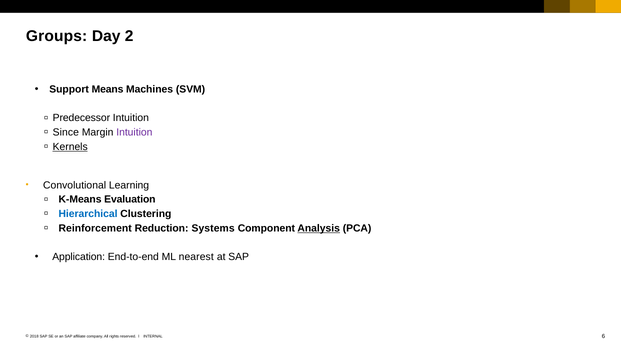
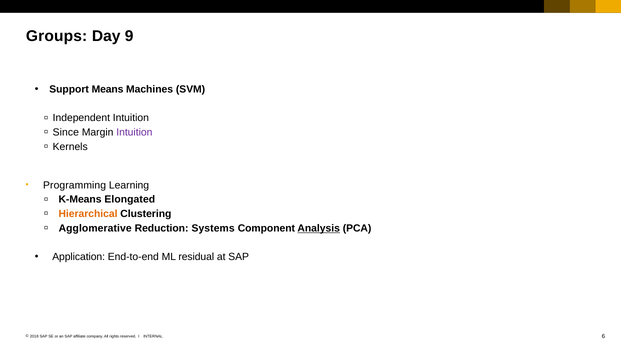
2: 2 -> 9 (129, 36)
Predecessor: Predecessor -> Independent (81, 118)
Kernels underline: present -> none (70, 147)
Convolutional: Convolutional -> Programming (75, 185)
Evaluation: Evaluation -> Elongated (130, 200)
Hierarchical colour: blue -> orange (88, 214)
Reinforcement: Reinforcement -> Agglomerative (95, 228)
nearest: nearest -> residual (196, 257)
